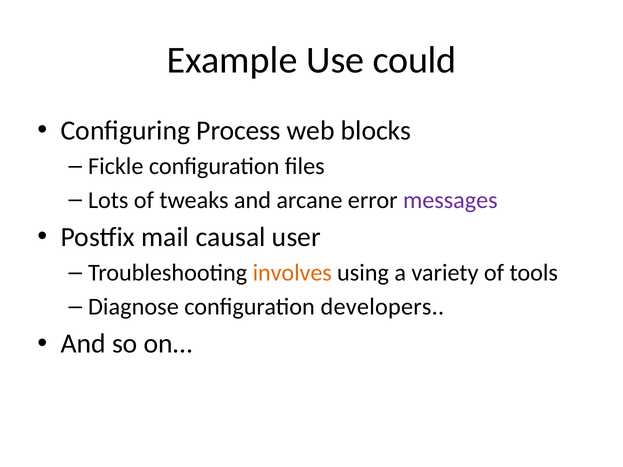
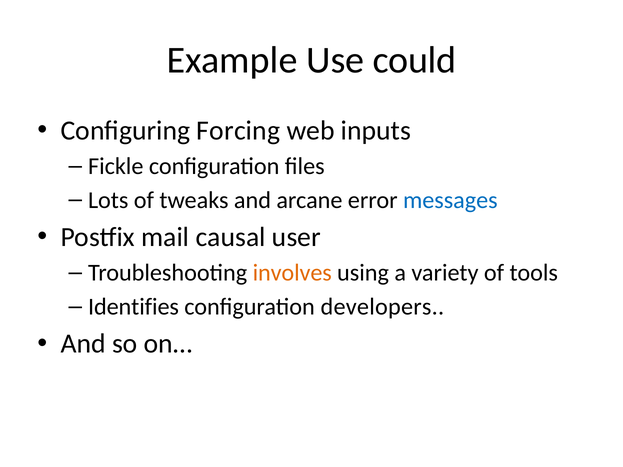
Process: Process -> Forcing (238, 131)
blocks: blocks -> inputs (376, 131)
messages colour: purple -> blue (450, 200)
Diagnose: Diagnose -> Identifies (133, 307)
